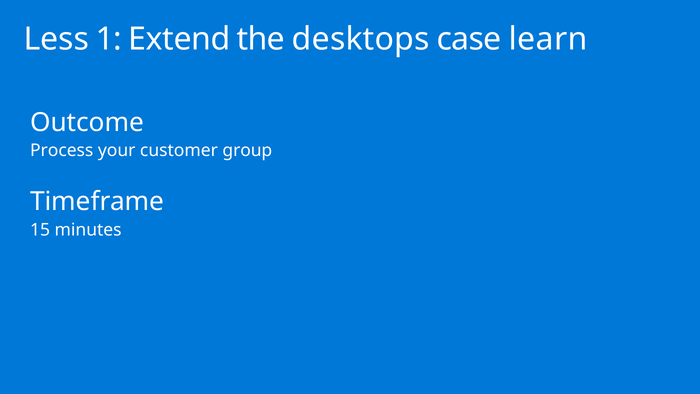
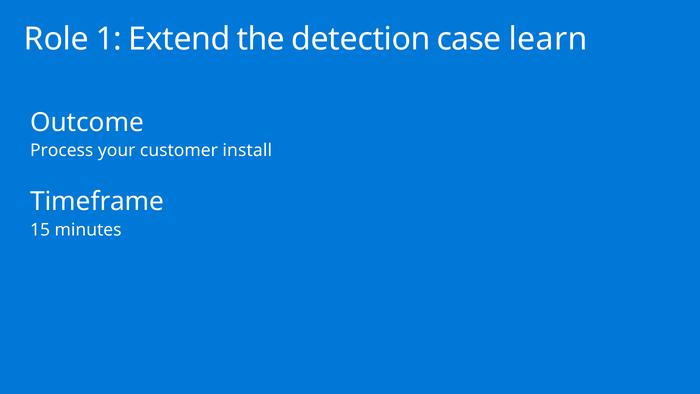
Less: Less -> Role (56, 39)
desktops: desktops -> detection (361, 39)
group: group -> install (247, 150)
